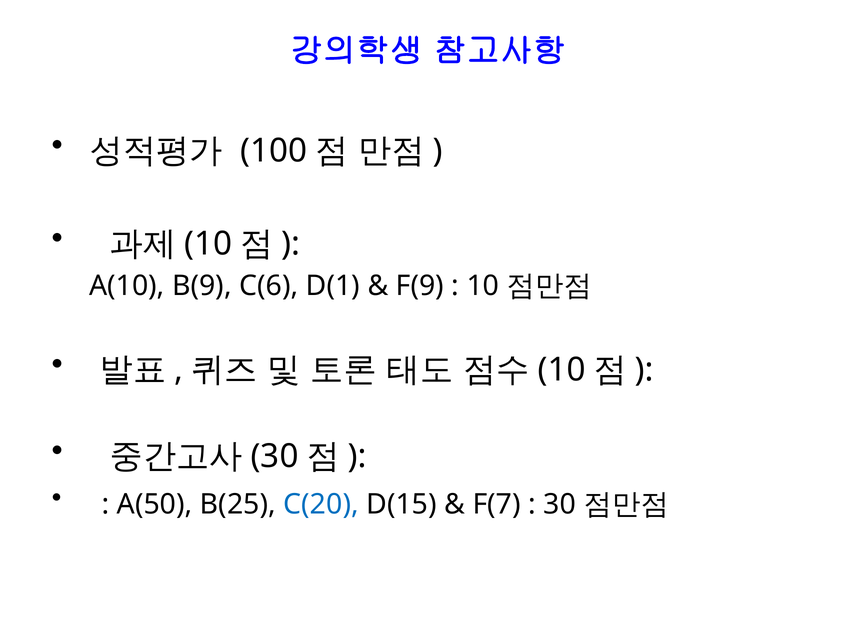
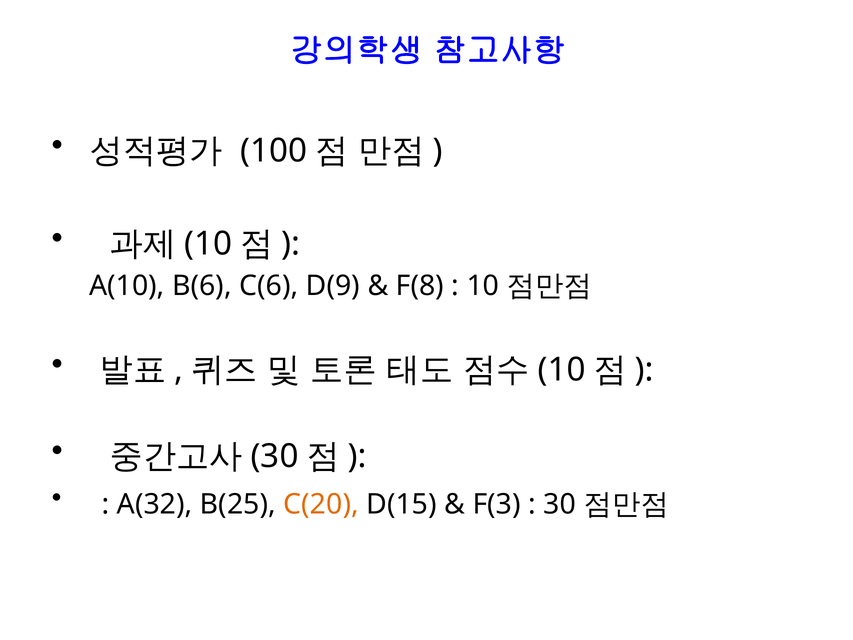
B(9: B(9 -> B(6 (202, 286)
D(1: D(1 -> D(9 (333, 286)
F(9: F(9 -> F(8 (420, 286)
A(50: A(50 -> A(32 (155, 504)
C(20 colour: blue -> orange (321, 504)
F(7: F(7 -> F(3 (497, 504)
